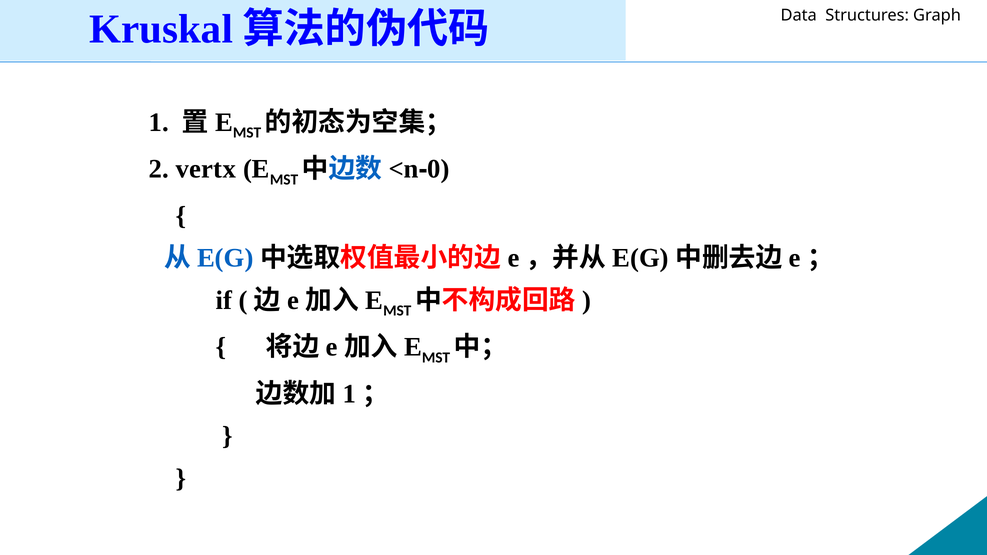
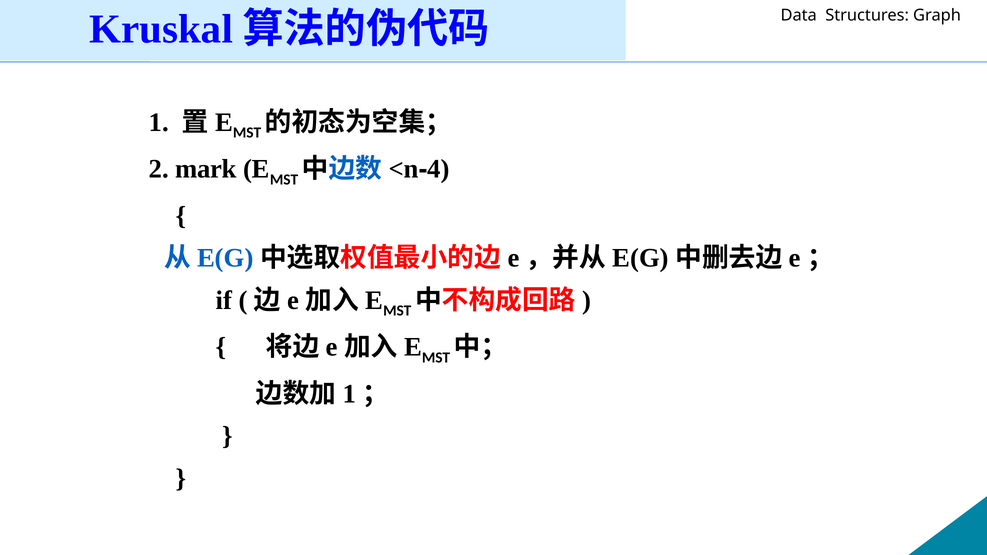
vertx: vertx -> mark (206, 169)
0: 0 -> 4 (438, 169)
